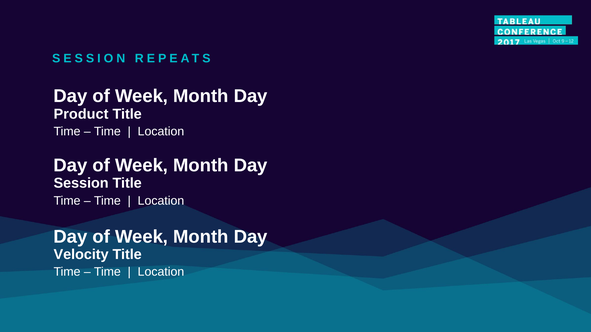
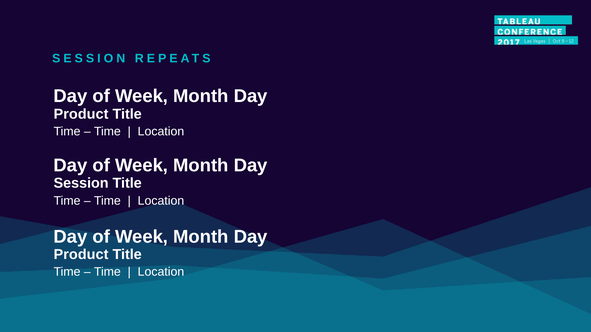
Velocity: Velocity -> Product (81, 255)
